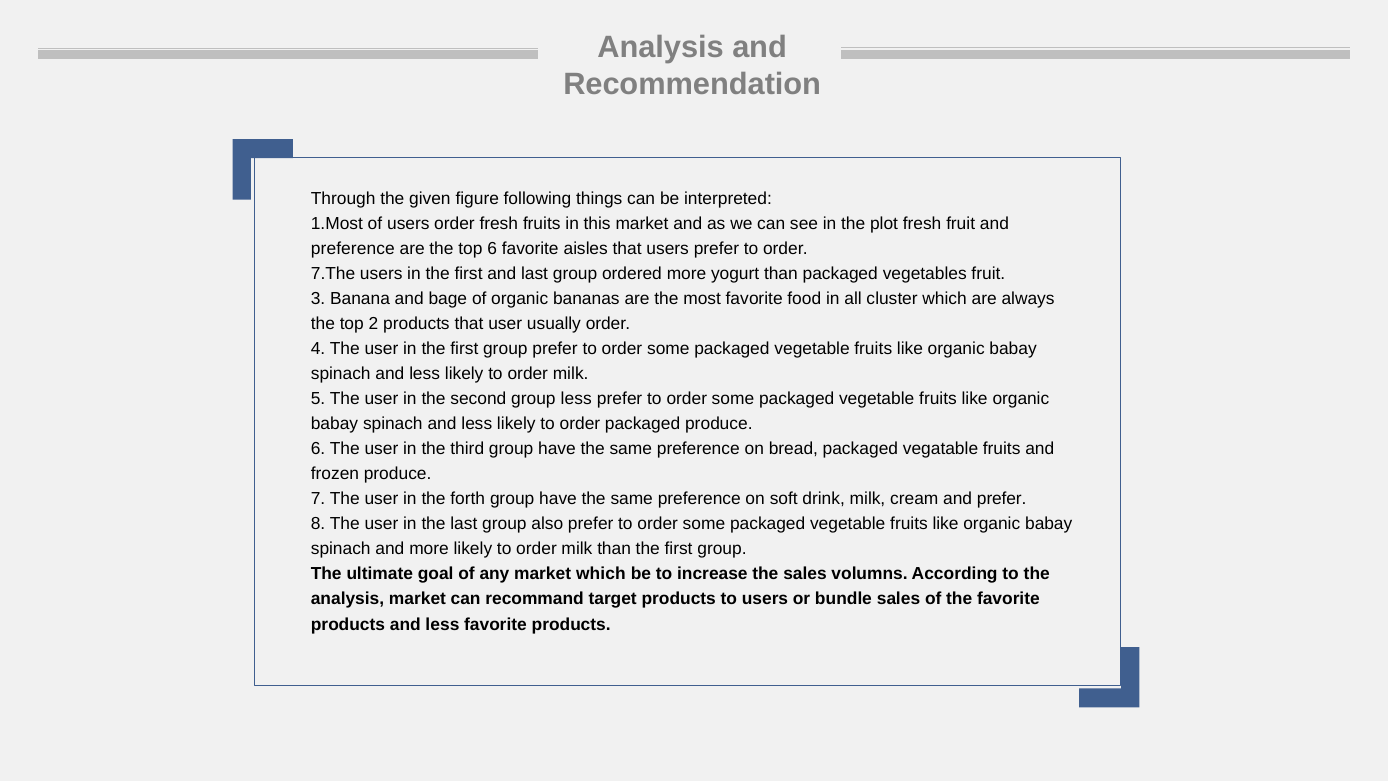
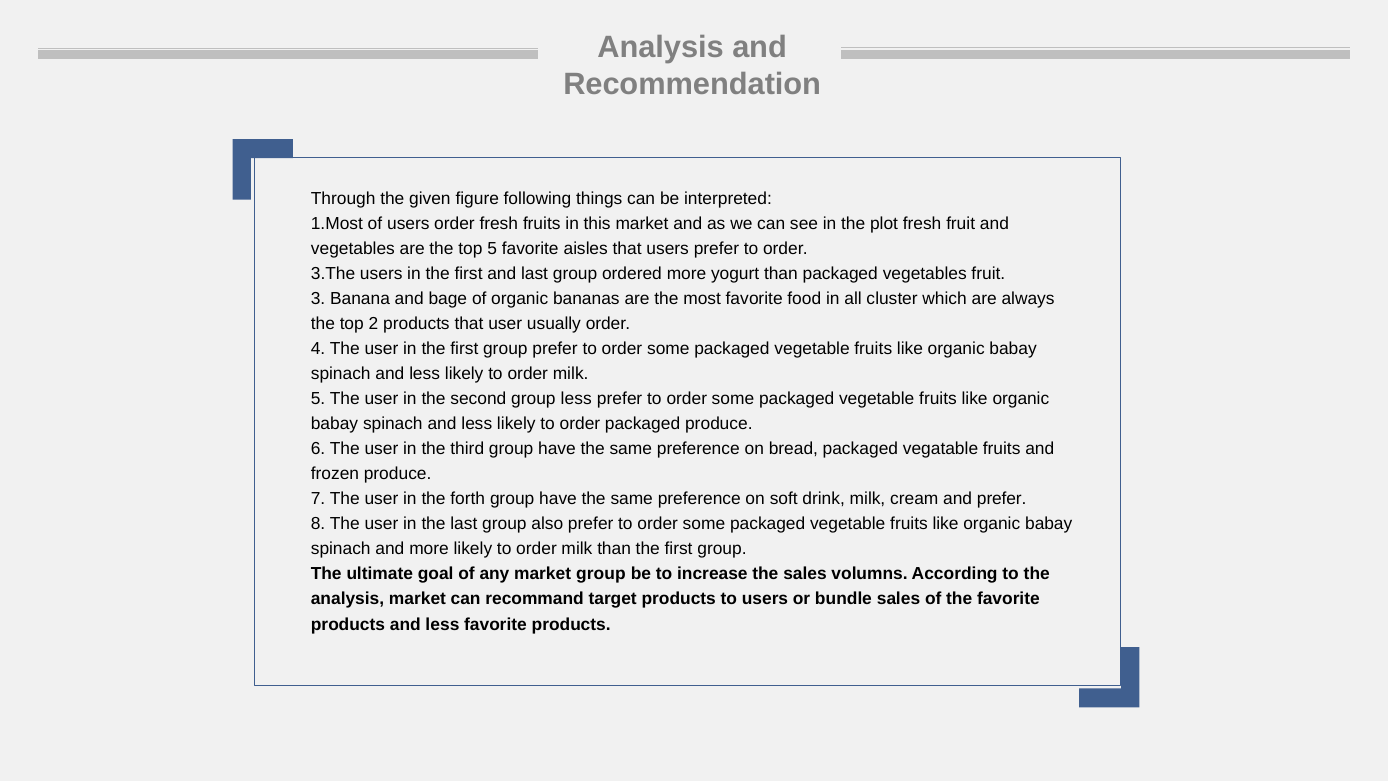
preference: preference -> vegetables (353, 249)
top 6: 6 -> 5 (492, 249)
7.The: 7.The -> 3.The (333, 274)
market which: which -> group (601, 574)
